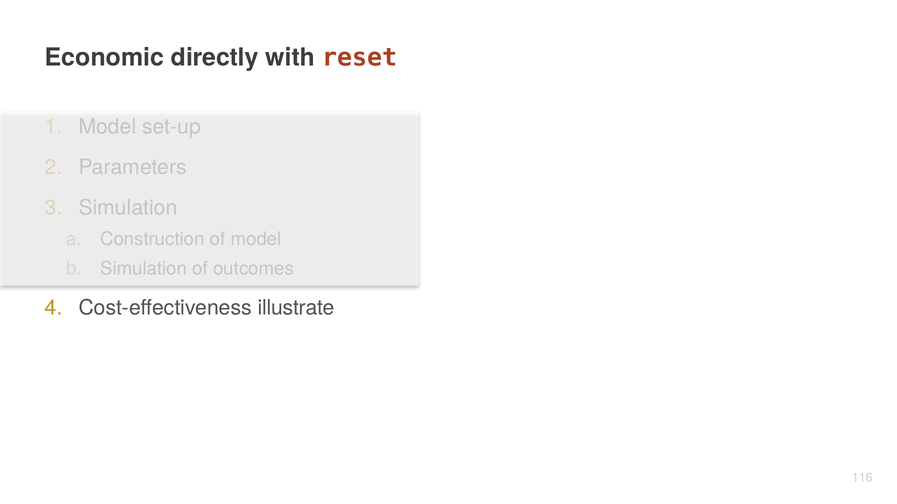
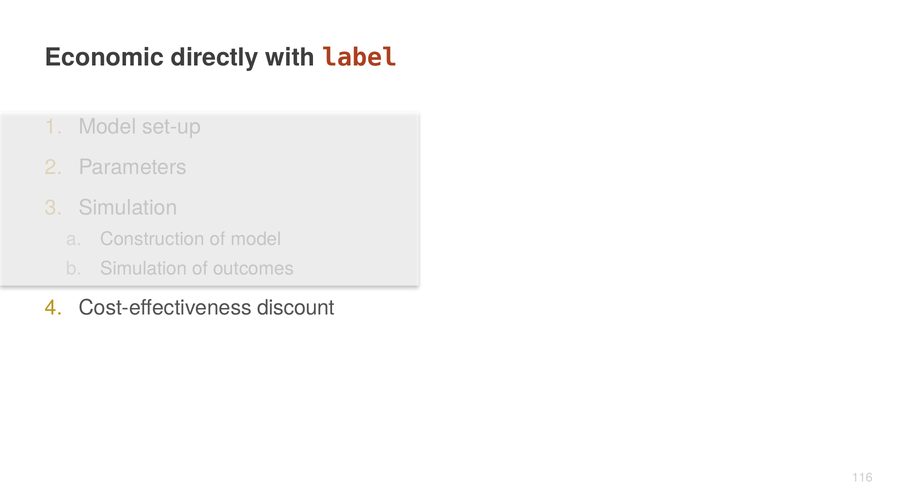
reset: reset -> label (360, 58)
illustrate: illustrate -> discount (296, 308)
